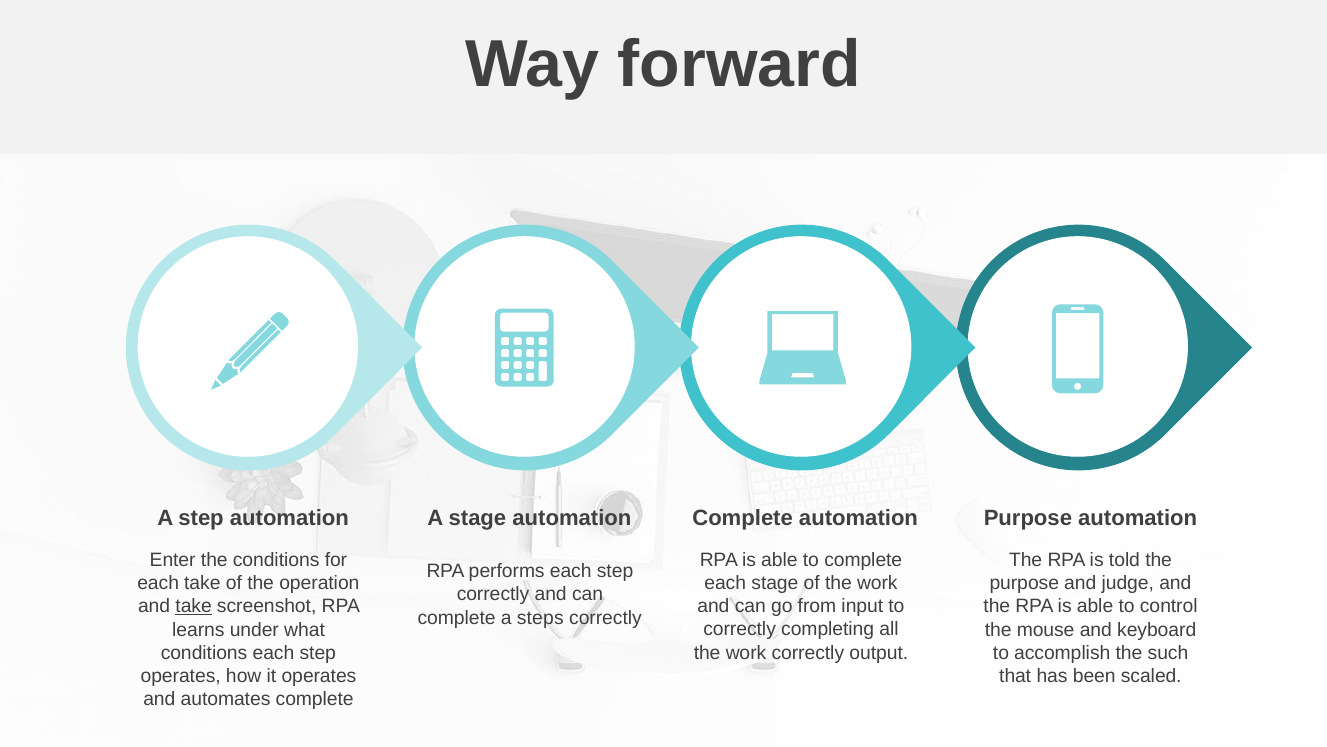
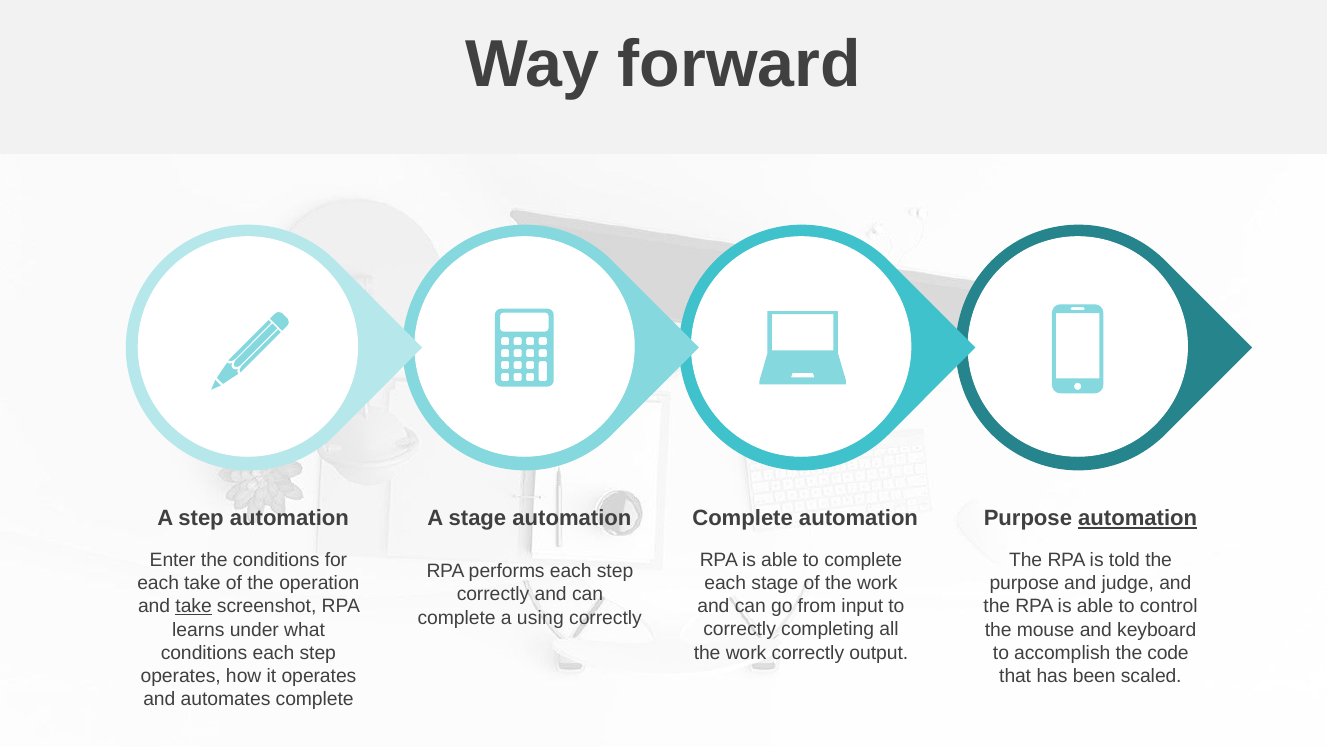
automation underline: none -> present (1138, 518)
steps: steps -> using (540, 617)
such: such -> code (1168, 652)
